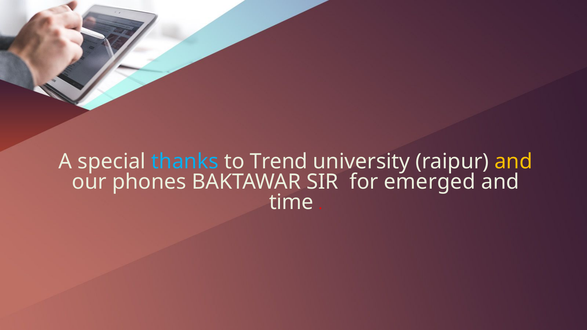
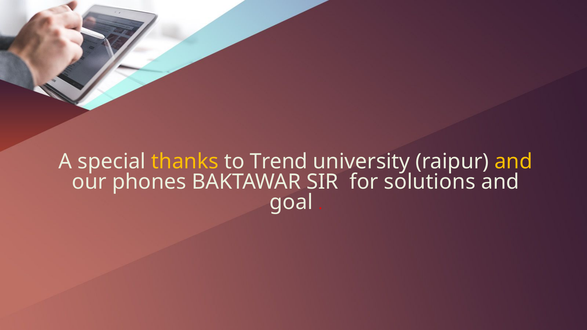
thanks colour: light blue -> yellow (185, 162)
emerged: emerged -> solutions (430, 182)
time: time -> goal (291, 202)
